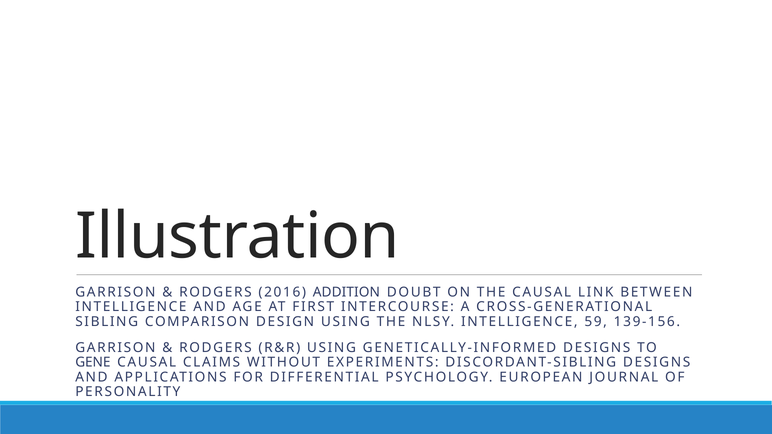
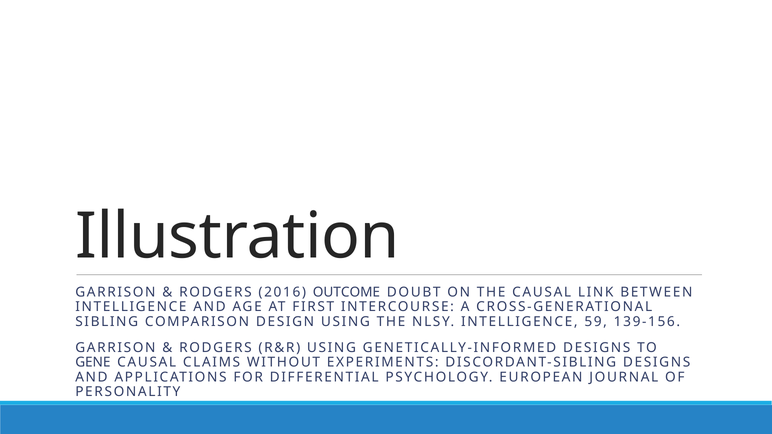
ADDITION: ADDITION -> OUTCOME (346, 292)
